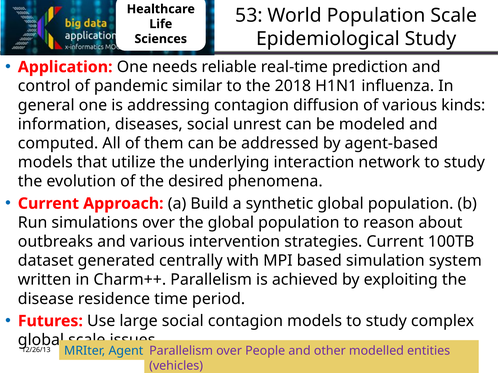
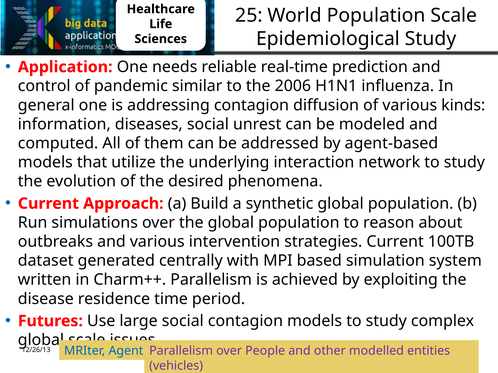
53: 53 -> 25 (249, 16)
2018: 2018 -> 2006 (293, 86)
